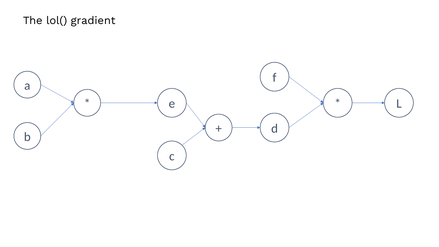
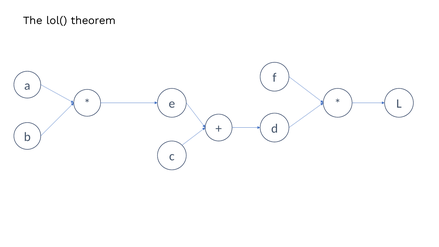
gradient: gradient -> theorem (93, 20)
